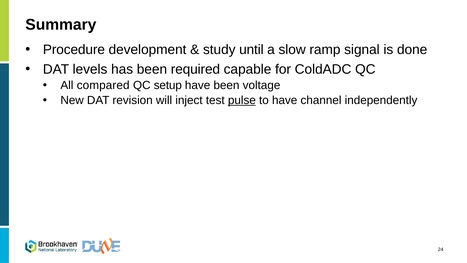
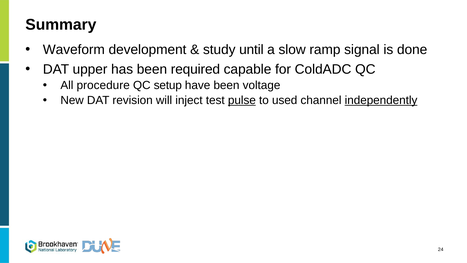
Procedure: Procedure -> Waveform (74, 50)
levels: levels -> upper (90, 69)
compared: compared -> procedure (103, 85)
to have: have -> used (285, 100)
independently underline: none -> present (381, 100)
